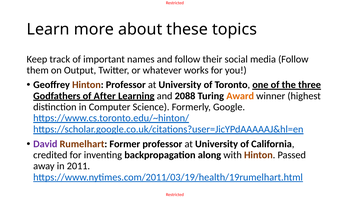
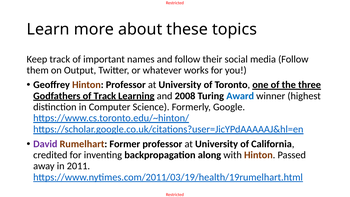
of After: After -> Track (105, 96)
2088: 2088 -> 2008 (185, 96)
Award colour: orange -> blue (240, 96)
